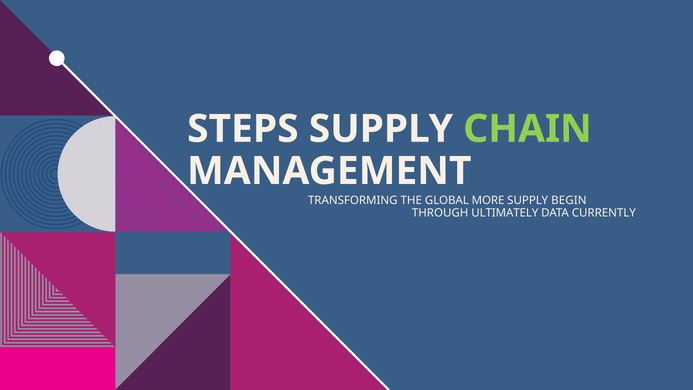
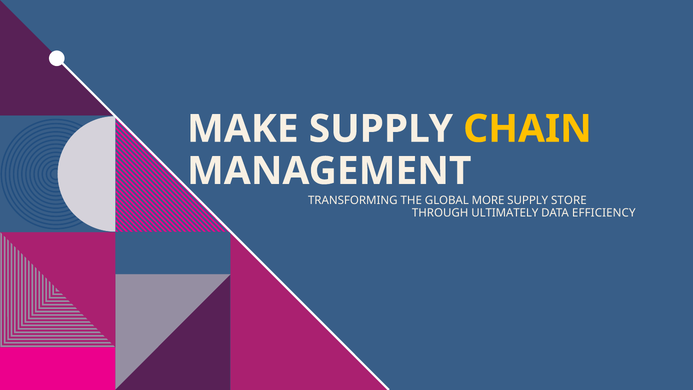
STEPS: STEPS -> MAKE (243, 129)
CHAIN colour: light green -> yellow (527, 129)
BEGIN: BEGIN -> STORE (569, 200)
CURRENTLY: CURRENTLY -> EFFICIENCY (604, 213)
